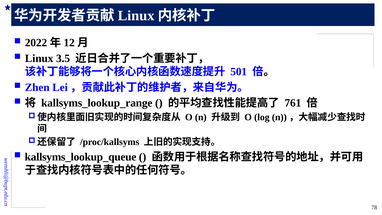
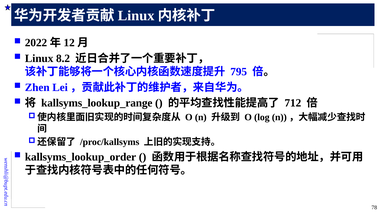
3.5: 3.5 -> 8.2 (63, 58)
501: 501 -> 795 (239, 72)
761: 761 -> 712 (293, 103)
kallsyms_lookup_queue: kallsyms_lookup_queue -> kallsyms_lookup_order (81, 157)
